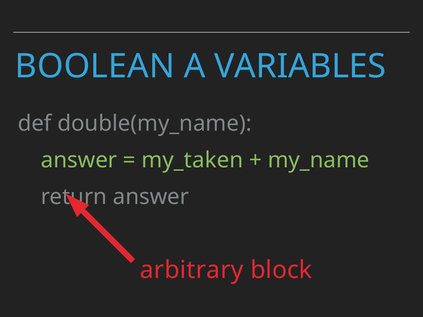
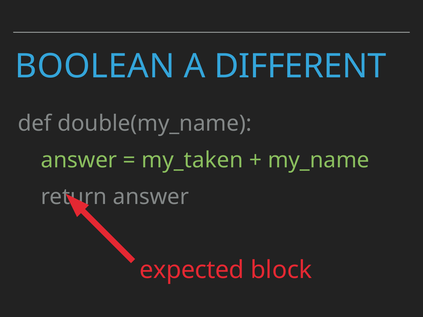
VARIABLES: VARIABLES -> DIFFERENT (300, 66)
arbitrary: arbitrary -> expected (192, 270)
